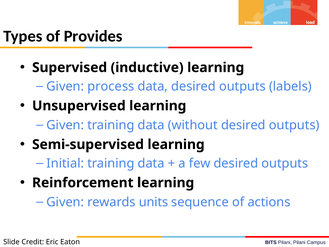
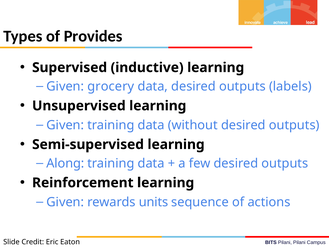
process: process -> grocery (111, 86)
Initial: Initial -> Along (65, 163)
